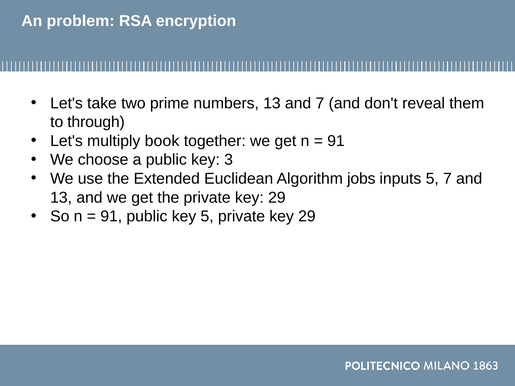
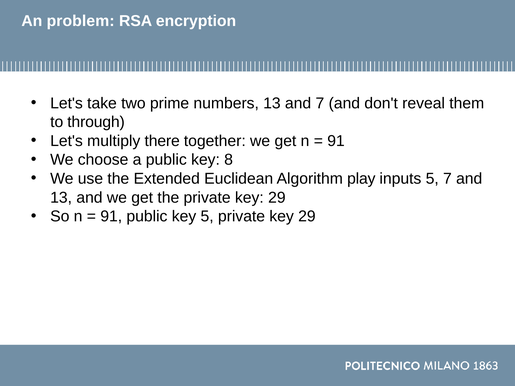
book: book -> there (162, 141)
3: 3 -> 8 (229, 160)
jobs: jobs -> play (361, 179)
